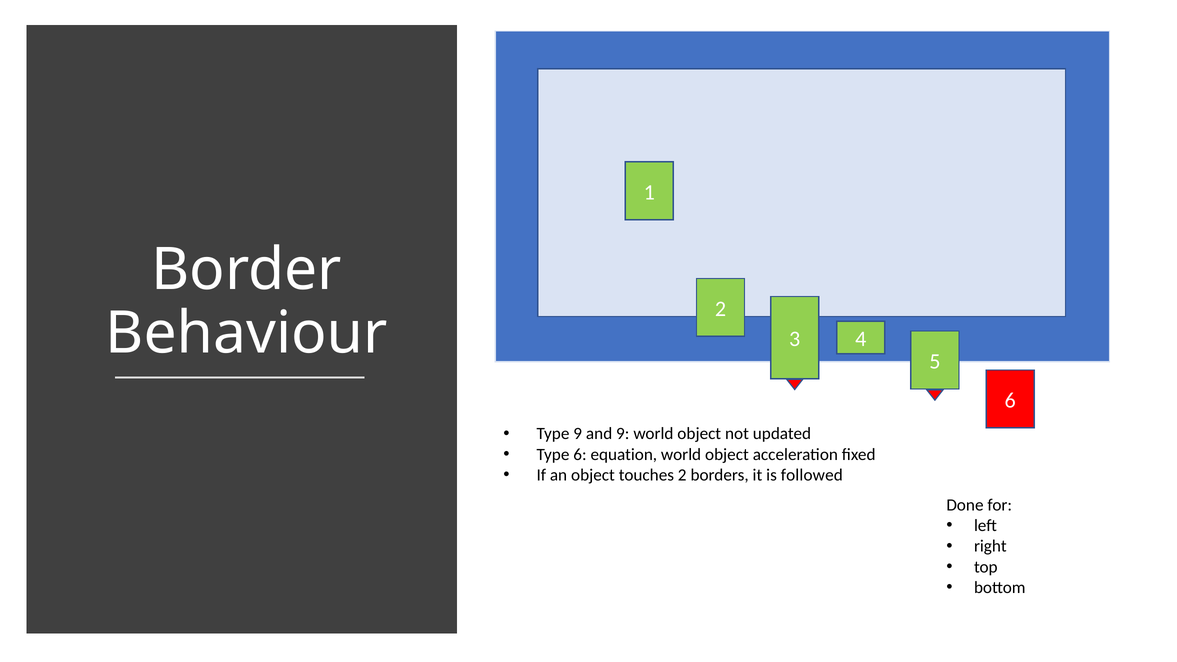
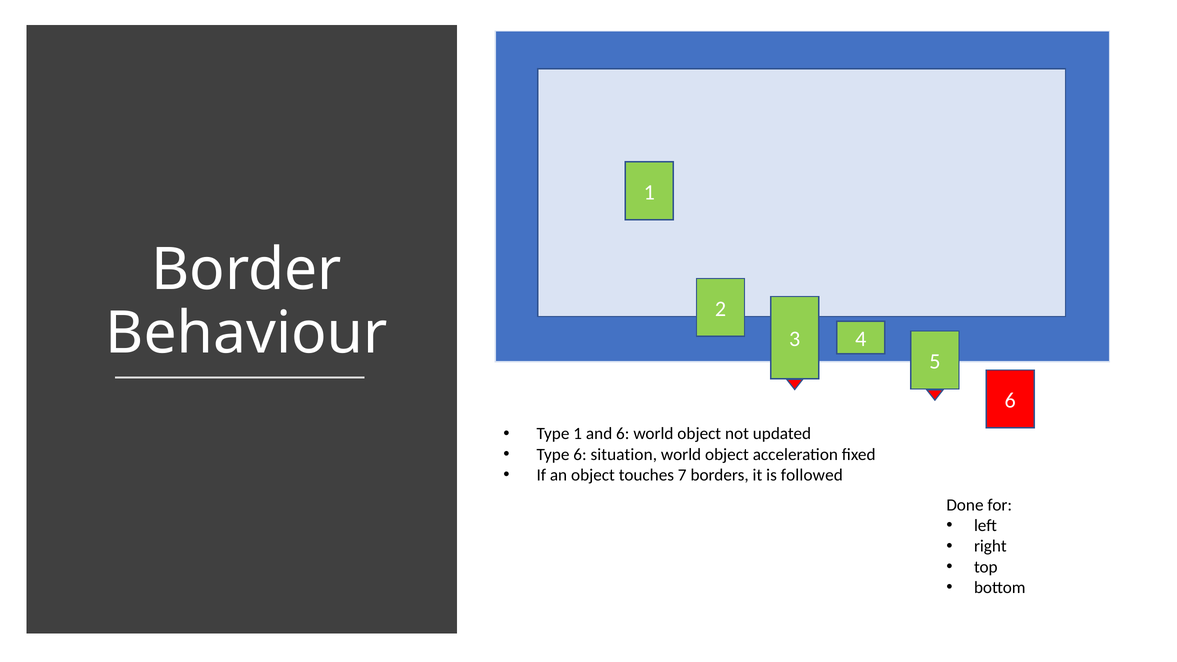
Type 9: 9 -> 1 (578, 434)
and 9: 9 -> 6 (623, 434)
equation: equation -> situation (624, 454)
touches 2: 2 -> 7 (682, 475)
